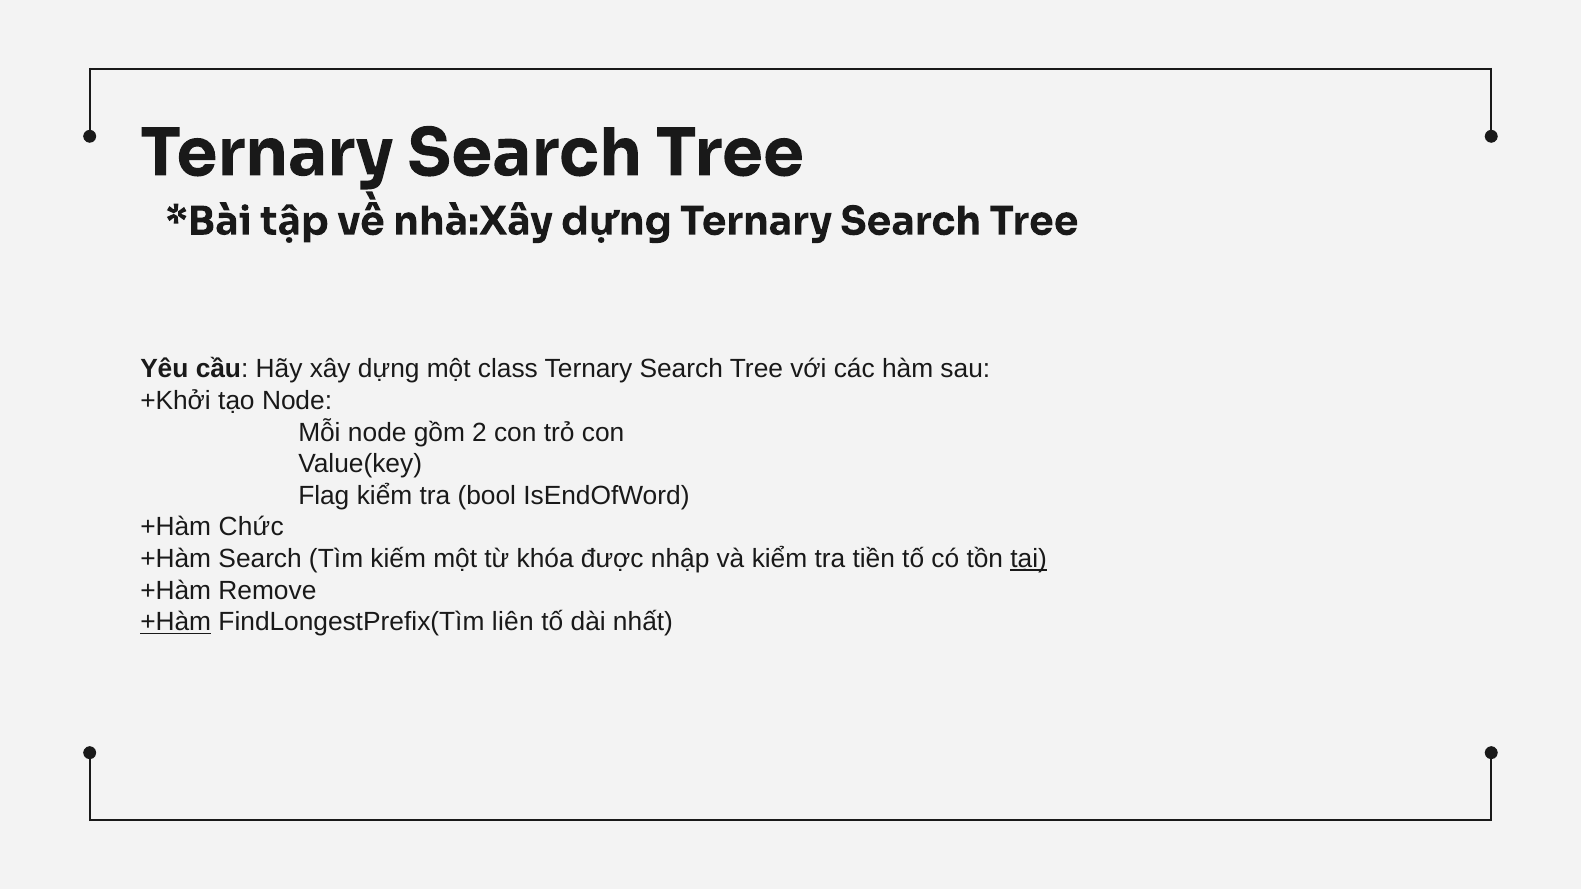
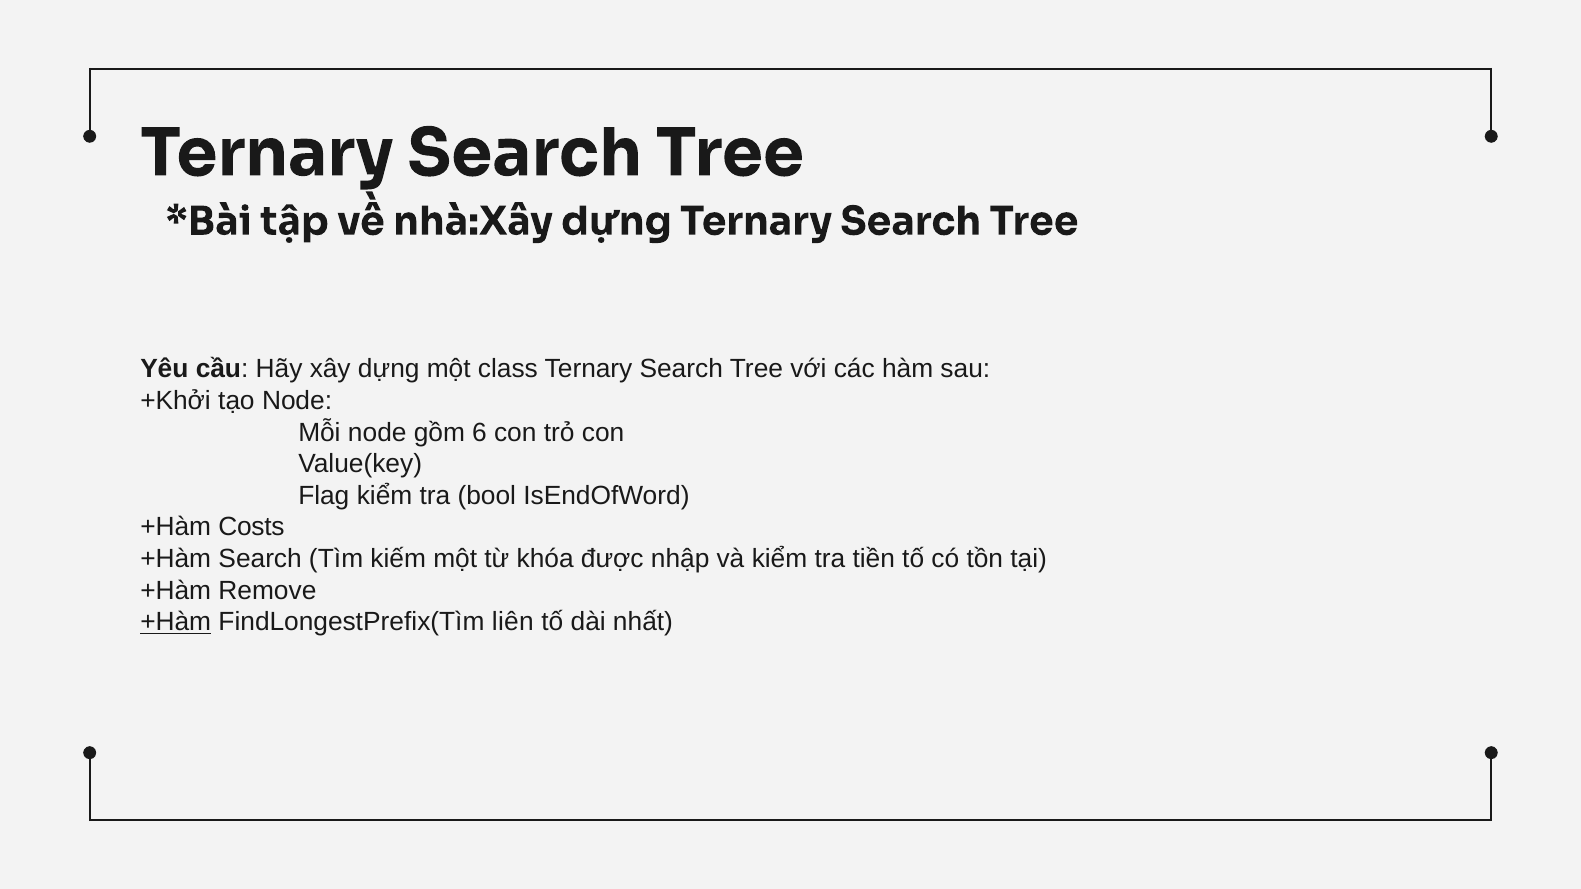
2: 2 -> 6 (480, 433)
Chức: Chức -> Costs (251, 527)
tại underline: present -> none (1029, 559)
